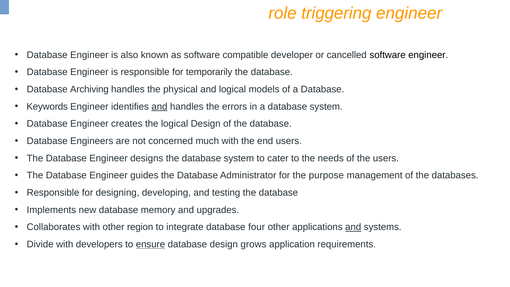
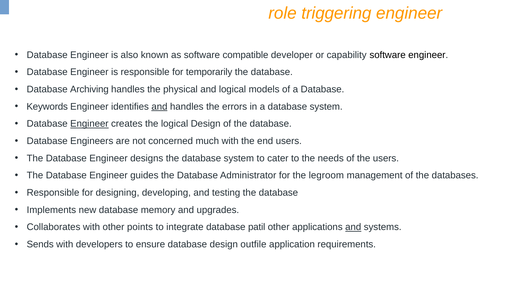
cancelled: cancelled -> capability (347, 55)
Engineer underline: none -> present (89, 124)
purpose: purpose -> legroom (326, 175)
region: region -> points (140, 227)
four: four -> patil (257, 227)
Divide: Divide -> Sends (40, 244)
ensure underline: present -> none (150, 244)
grows: grows -> outfile (253, 244)
